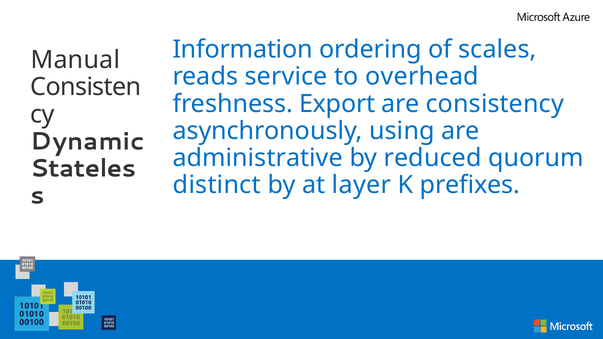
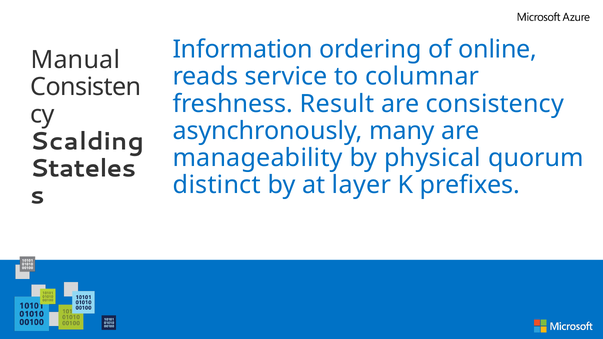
scales: scales -> online (498, 50)
overhead: overhead -> columnar (422, 77)
Export: Export -> Result (337, 104)
using: using -> many (402, 131)
Dynamic: Dynamic -> Scalding (87, 142)
administrative: administrative -> manageability (258, 158)
reduced: reduced -> physical (433, 158)
